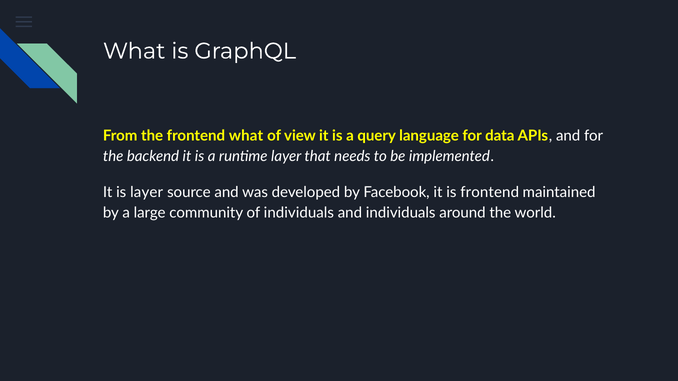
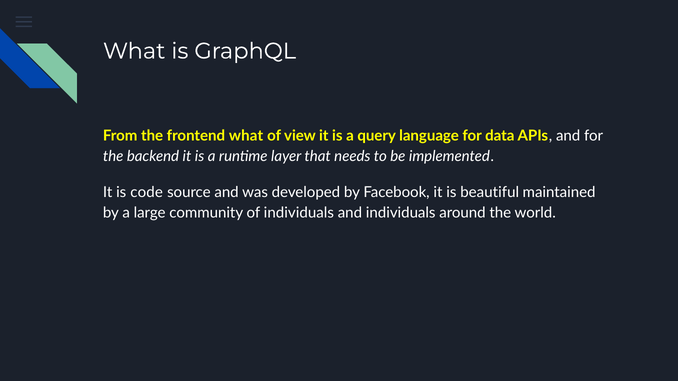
is layer: layer -> code (147, 192)
is frontend: frontend -> beautiful (490, 192)
